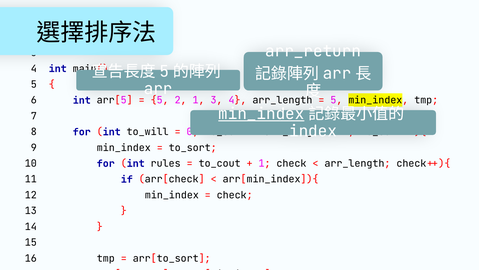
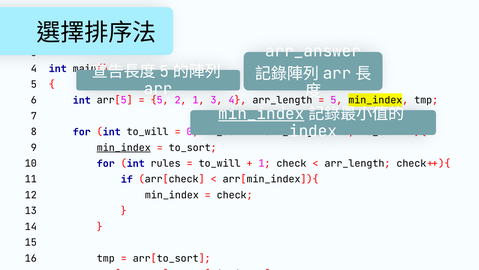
arr_return: arr_return -> arr_answer (313, 51)
min_index underline: none -> present (124, 147)
to_cout: to_cout -> to_will (220, 163)
